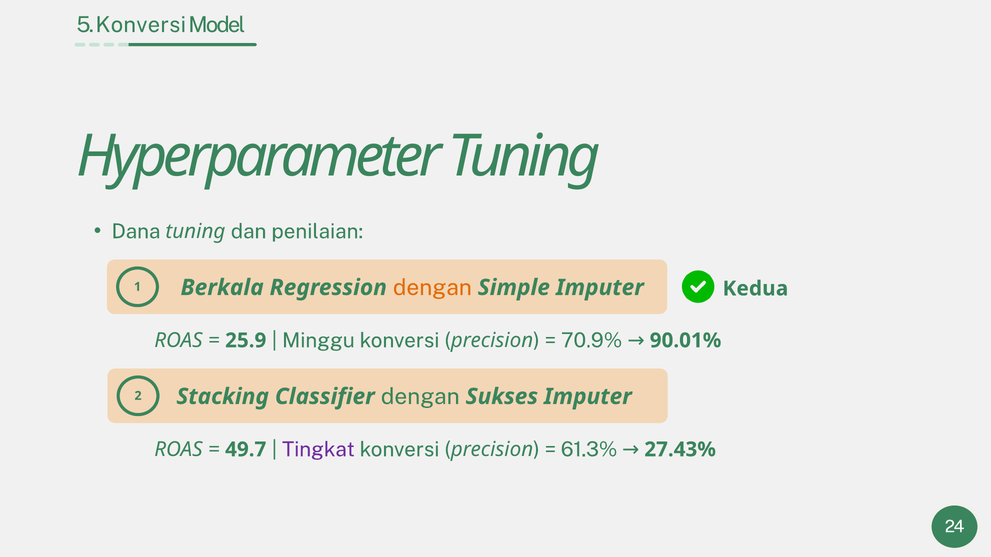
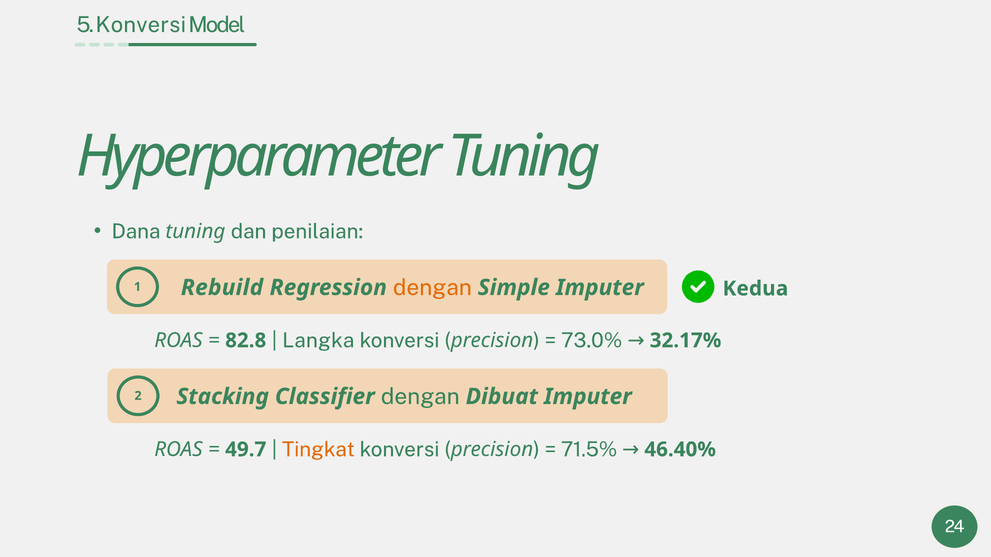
Berkala: Berkala -> Rebuild (222, 288)
25.9: 25.9 -> 82.8 (246, 341)
Minggu: Minggu -> Langka (318, 341)
70.9%: 70.9% -> 73.0% (592, 341)
90.01%: 90.01% -> 32.17% (686, 341)
Sukses: Sukses -> Dibuat (502, 397)
Tingkat colour: purple -> orange (318, 450)
61.3%: 61.3% -> 71.5% (589, 450)
27.43%: 27.43% -> 46.40% (680, 450)
